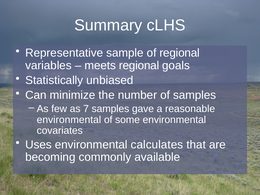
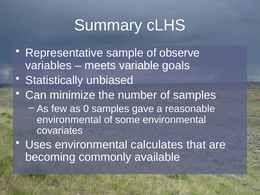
of regional: regional -> observe (180, 53)
meets regional: regional -> variable (139, 65)
7: 7 -> 0 (86, 109)
